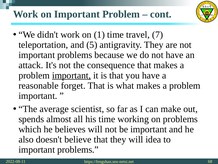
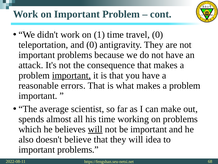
travel 7: 7 -> 0 (158, 35)
and 5: 5 -> 0 (92, 45)
forget: forget -> errors (73, 85)
will underline: none -> present (95, 129)
